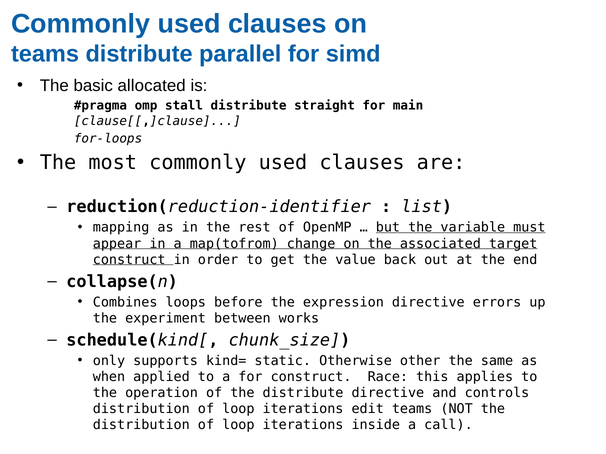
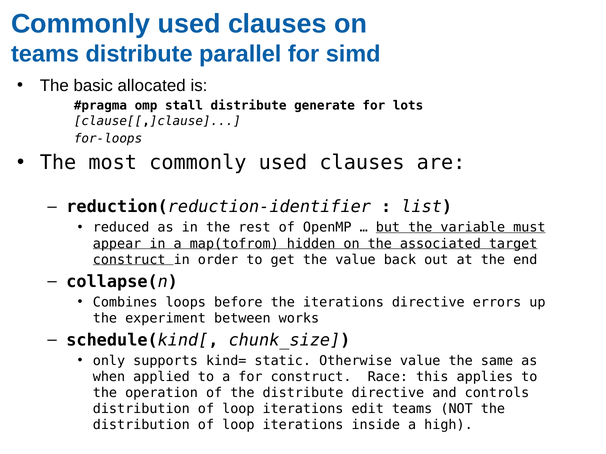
straight: straight -> generate (325, 106)
main: main -> lots (408, 106)
mapping: mapping -> reduced (121, 228)
change: change -> hidden (311, 244)
the expression: expression -> iterations (343, 302)
Otherwise other: other -> value (420, 361)
call: call -> high (448, 426)
